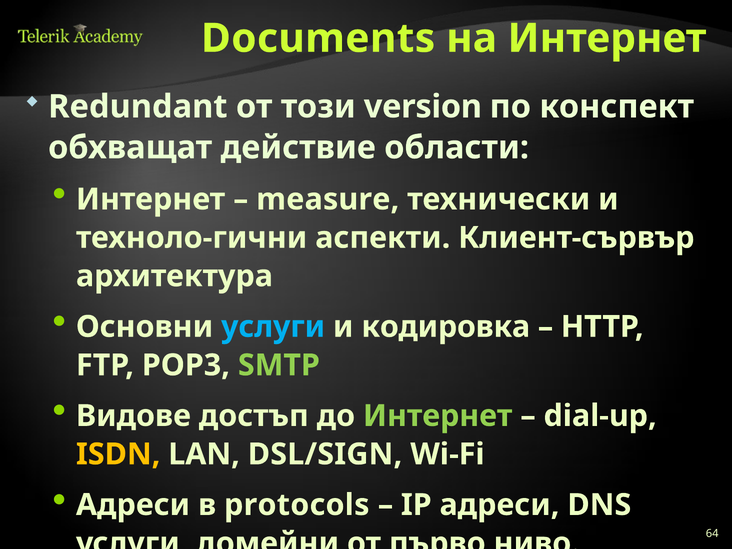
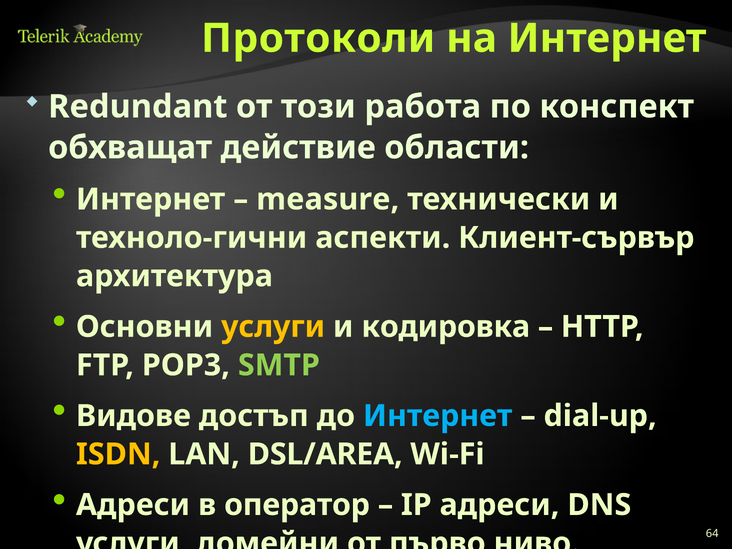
Documents: Documents -> Протоколи (318, 38)
version: version -> работа (423, 107)
услуги colour: light blue -> yellow (273, 327)
Интернет colour: light green -> light blue (438, 416)
DSL/SIGN: DSL/SIGN -> DSL/AREA (325, 454)
protocols: protocols -> оператор (297, 505)
